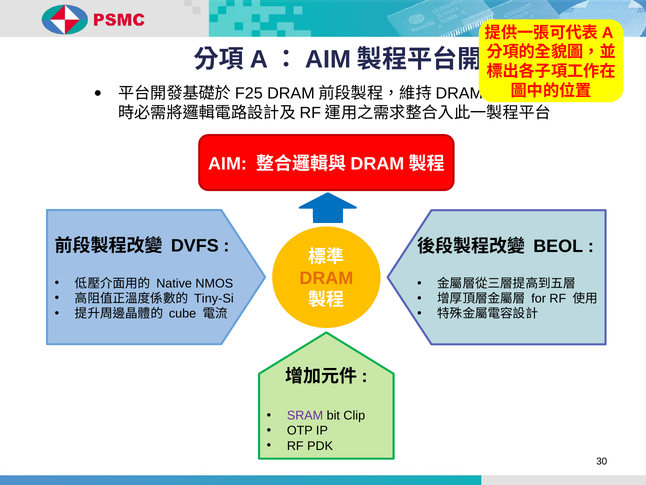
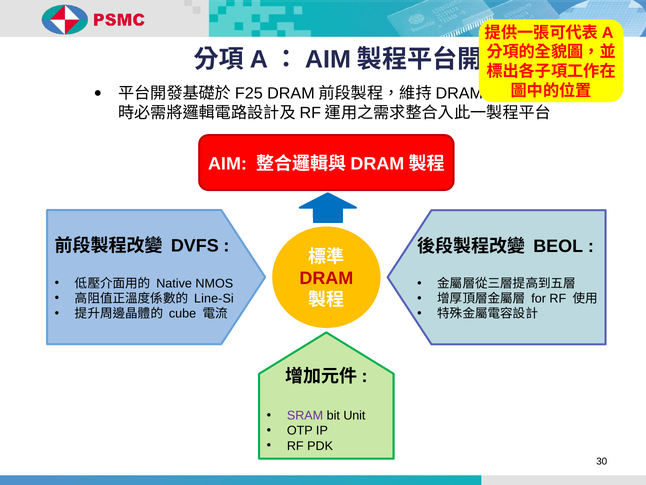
DRAM colour: orange -> red (326, 278)
Tiny-Si: Tiny-Si -> Line-Si (214, 298)
Clip: Clip -> Unit (354, 415)
